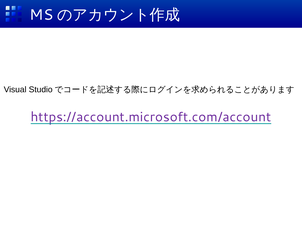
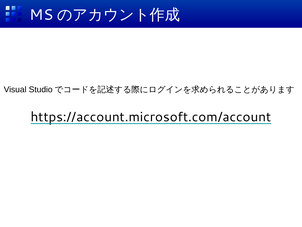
https://account.microsoft.com/account colour: purple -> black (151, 117)
